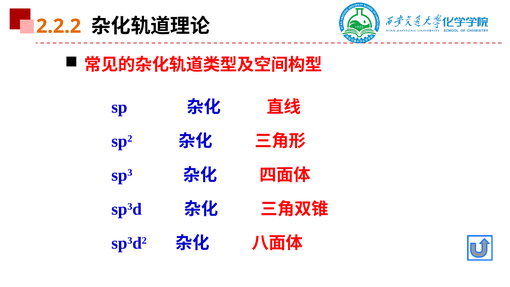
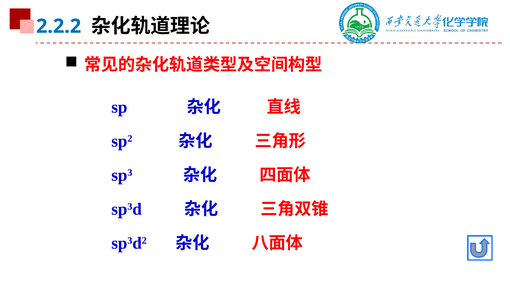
2.2.2 colour: orange -> blue (59, 26)
